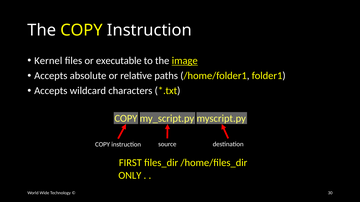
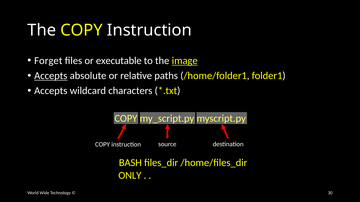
Kernel: Kernel -> Forget (48, 61)
Accepts underline: none -> present (51, 76)
FIRST: FIRST -> BASH (130, 163)
